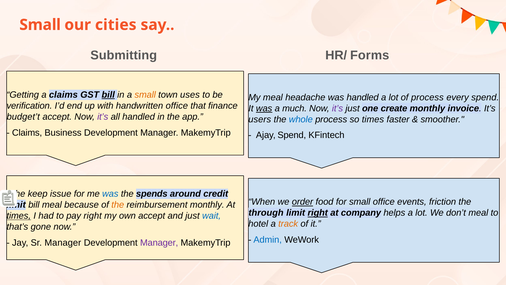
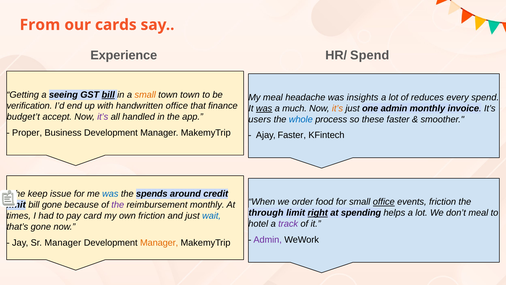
Small: Small -> From (40, 25)
cities: cities -> cards (116, 25)
Submitting: Submitting -> Experience (124, 55)
HR/ Forms: Forms -> Spend (370, 55)
a claims: claims -> seeing (63, 95)
town uses: uses -> town (190, 95)
was handled: handled -> insights (363, 97)
of process: process -> reduces (427, 97)
it’s colour: purple -> orange (337, 108)
one create: create -> admin (394, 108)
so times: times -> these (373, 119)
Claims: Claims -> Proper (27, 133)
Ajay Spend: Spend -> Faster (292, 135)
order underline: present -> none (303, 202)
office underline: none -> present (384, 202)
bill meal: meal -> gone (52, 205)
the colour: orange -> purple (118, 205)
company: company -> spending (361, 213)
times underline: present -> none (19, 216)
pay right: right -> card (93, 216)
own accept: accept -> friction (152, 216)
track colour: orange -> purple (288, 224)
Admin colour: blue -> purple (268, 240)
Manager colour: purple -> orange (159, 242)
